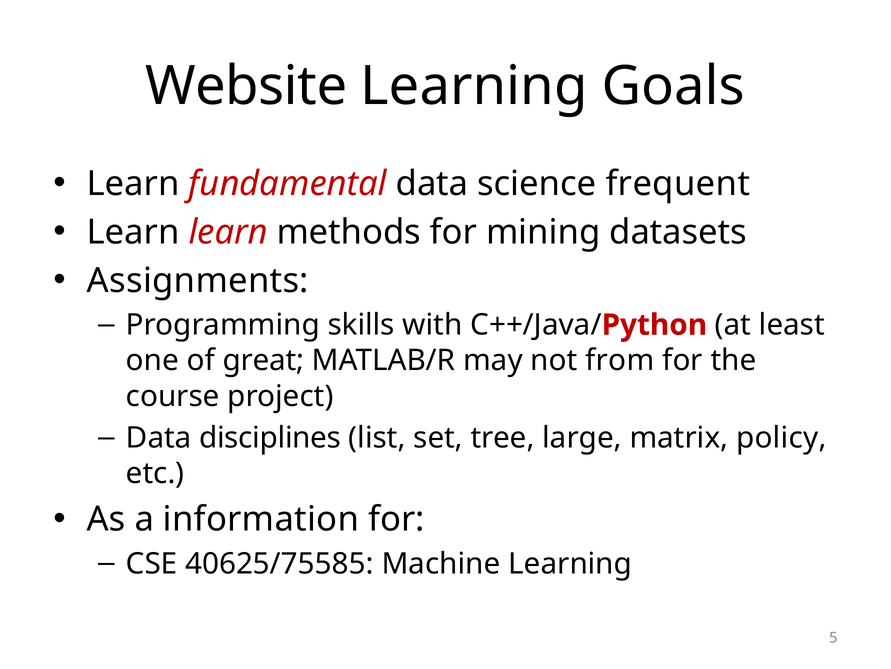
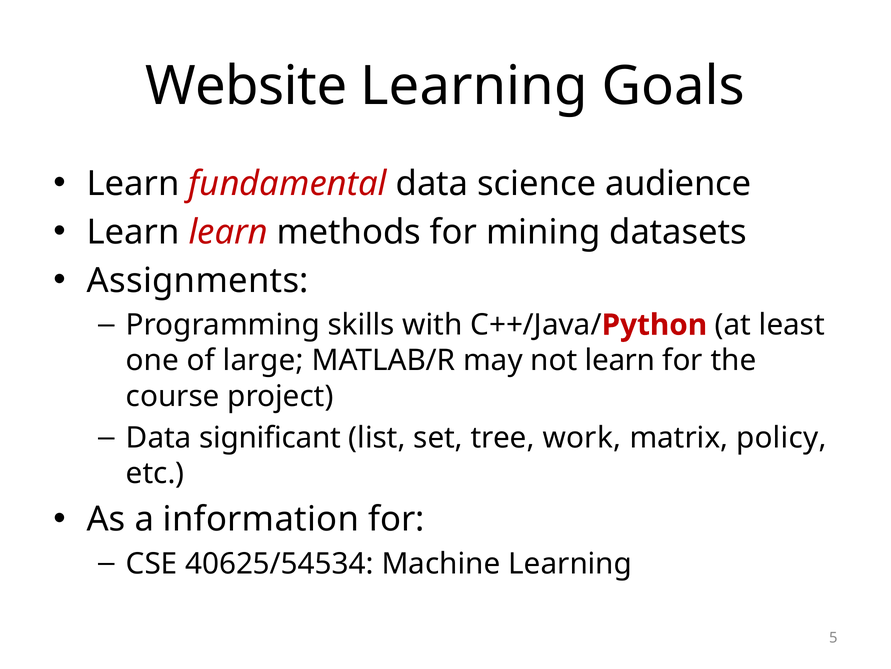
frequent: frequent -> audience (678, 184)
great: great -> large (263, 360)
not from: from -> learn (620, 360)
disciplines: disciplines -> significant (270, 437)
large: large -> work (582, 437)
40625/75585: 40625/75585 -> 40625/54534 (279, 563)
